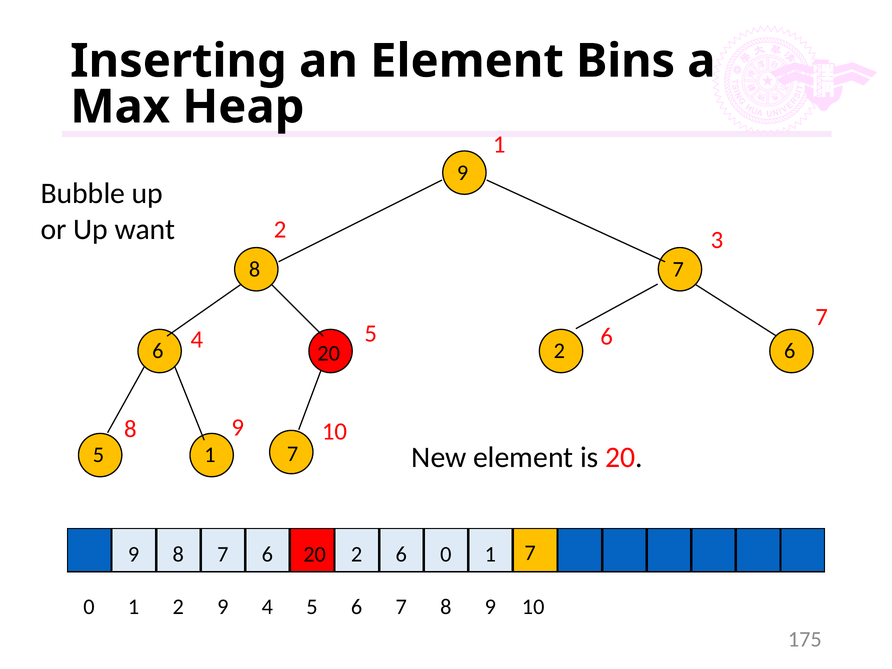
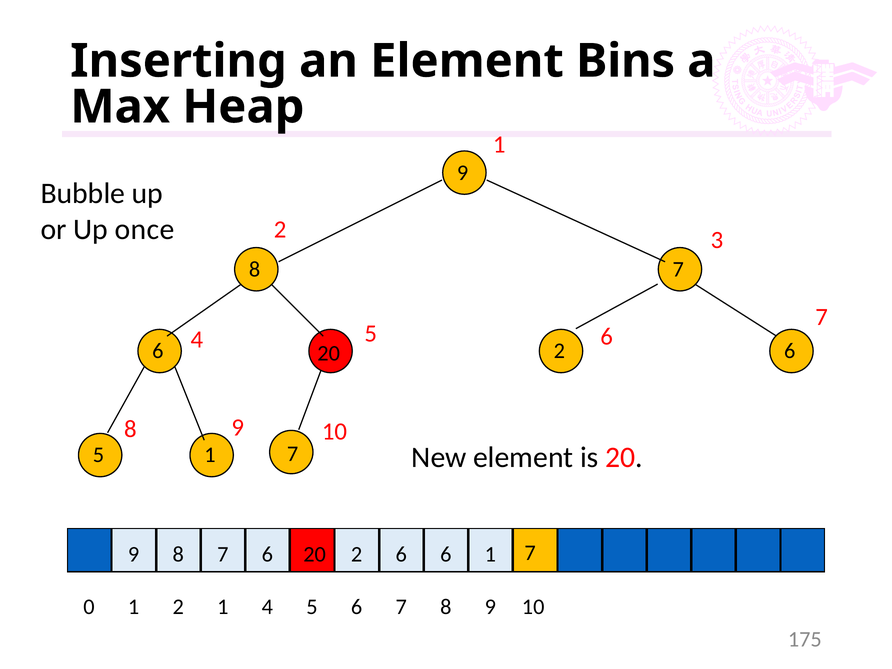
want: want -> once (145, 229)
6 0: 0 -> 6 (446, 555)
1 2 9: 9 -> 1 (223, 607)
